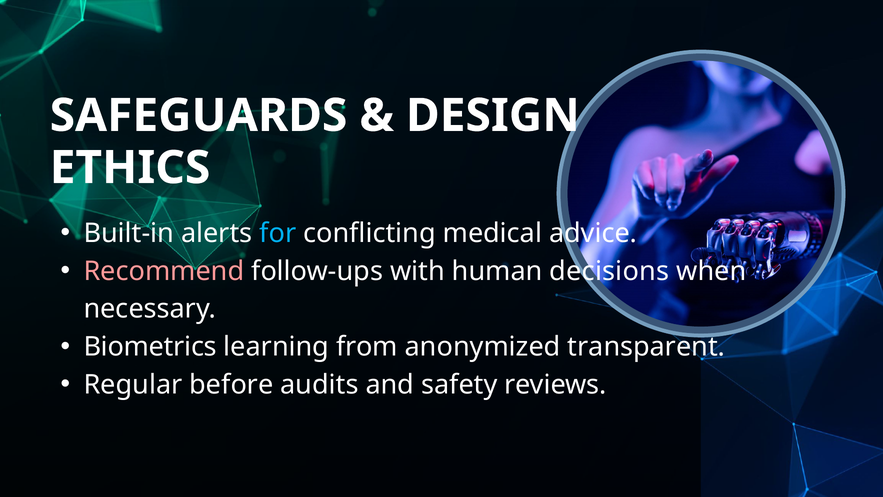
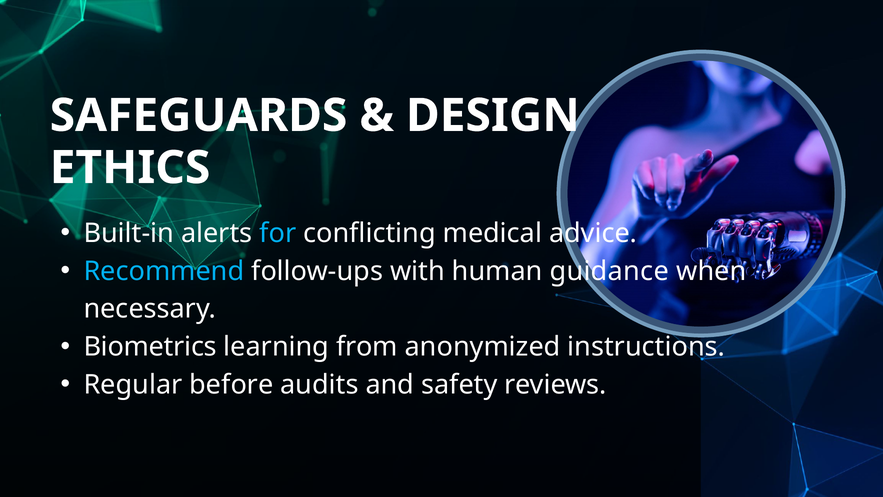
Recommend colour: pink -> light blue (164, 271)
decisions: decisions -> guidance (609, 271)
transparent: transparent -> instructions (646, 347)
